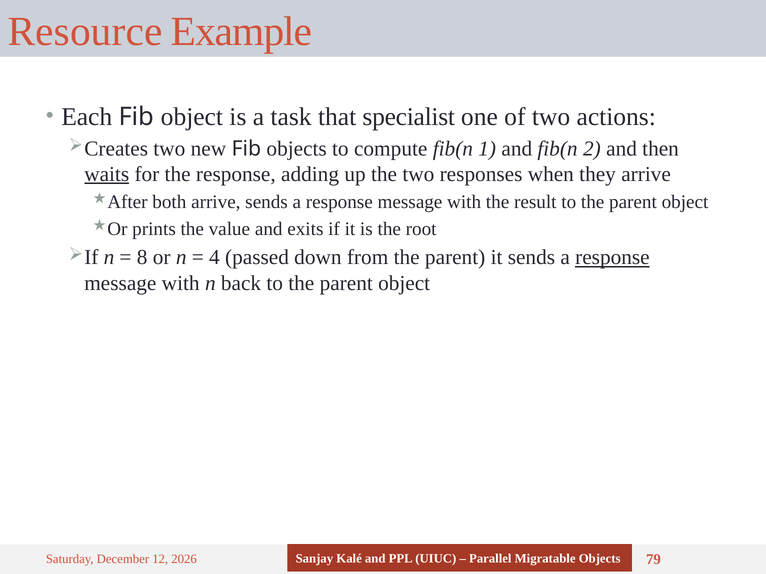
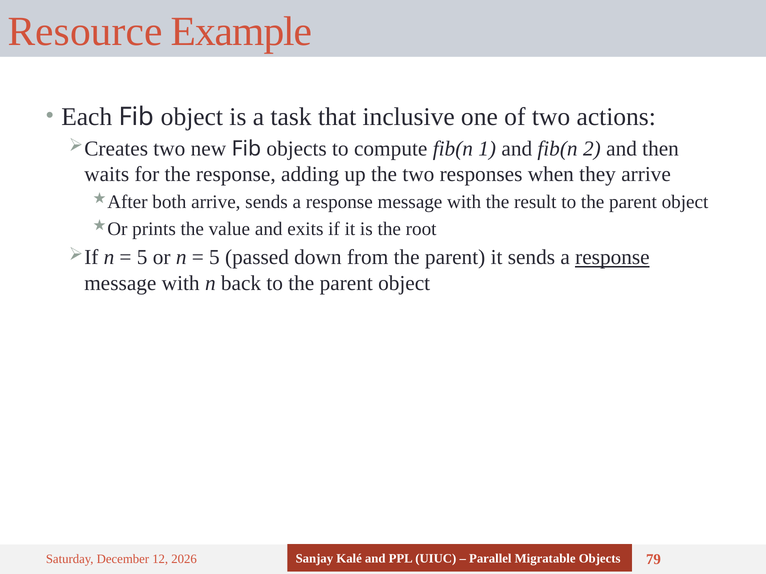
specialist: specialist -> inclusive (409, 117)
waits underline: present -> none (107, 174)
8: 8 -> 5 (142, 258)
4: 4 -> 5 (214, 258)
